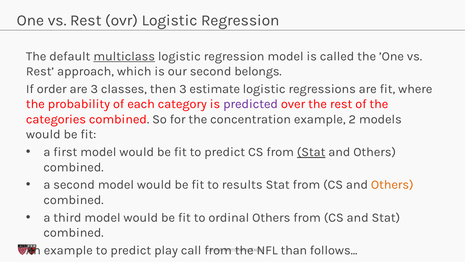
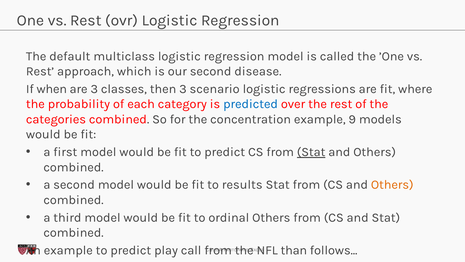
multiclass underline: present -> none (124, 56)
belongs: belongs -> disease (258, 71)
order: order -> when (52, 89)
estimate: estimate -> scenario (215, 89)
predicted colour: purple -> blue (251, 104)
2: 2 -> 9 (352, 119)
